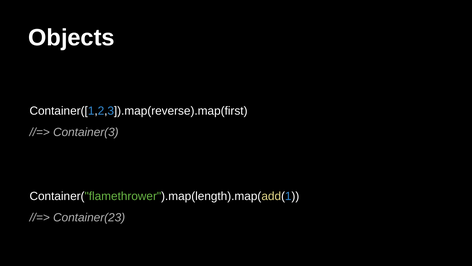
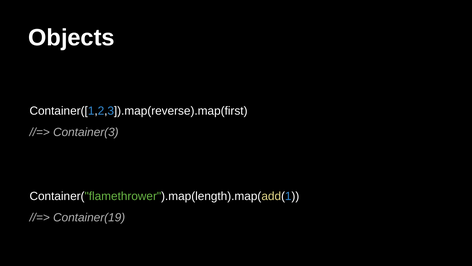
Container(23: Container(23 -> Container(19 (89, 217)
